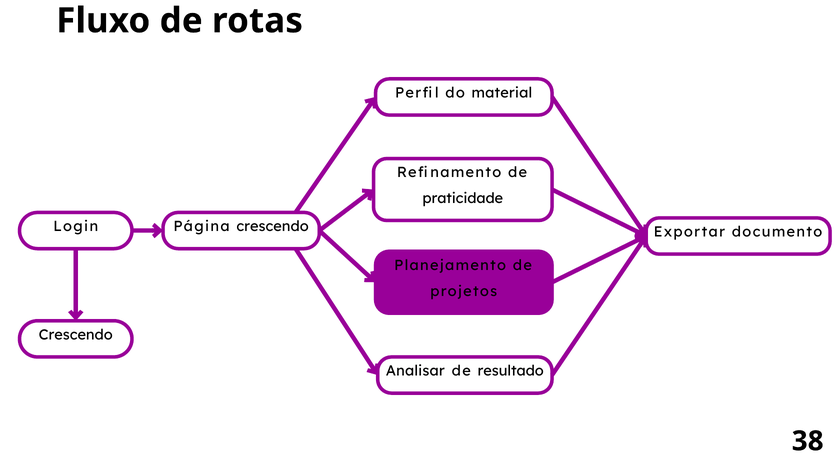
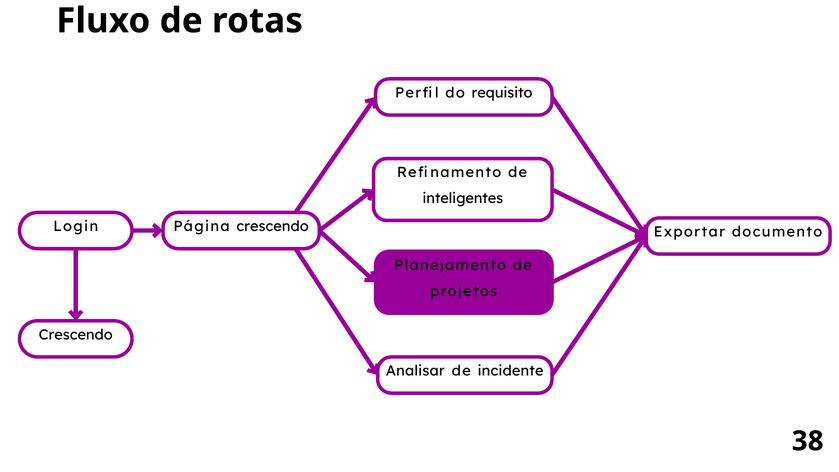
material: material -> requisito (502, 93)
praticidade: praticidade -> inteligentes (463, 199)
resultado: resultado -> incidente (511, 371)
